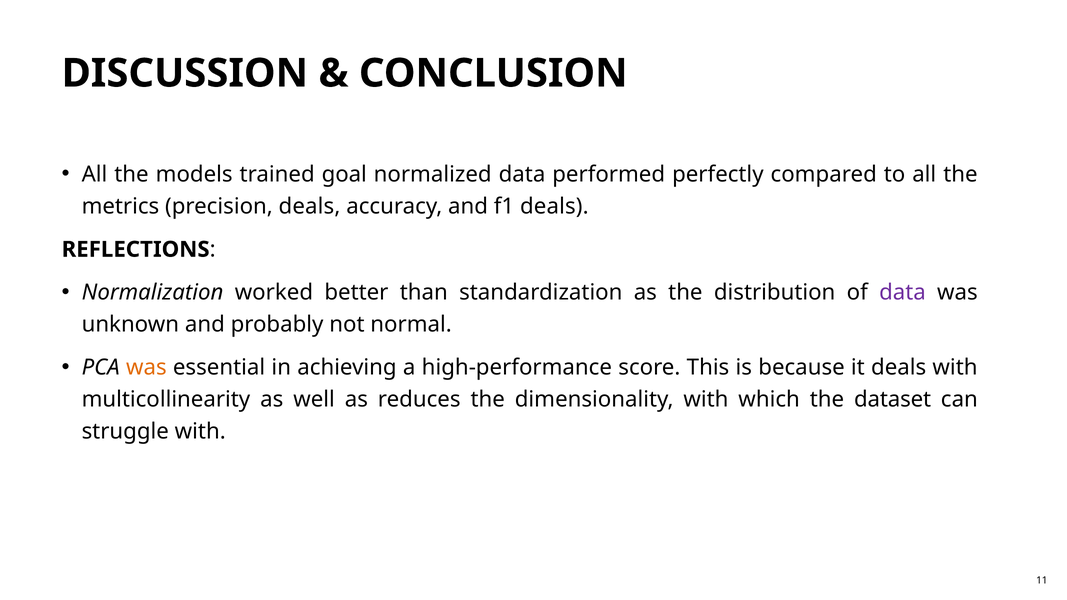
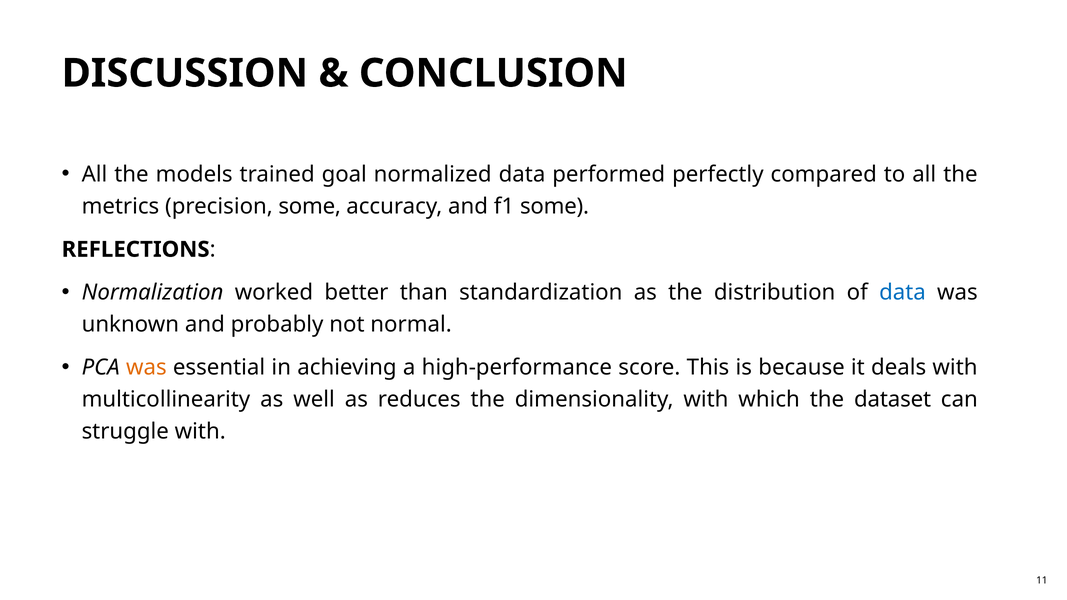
precision deals: deals -> some (310, 206)
f1 deals: deals -> some (555, 206)
data colour: purple -> blue (902, 293)
